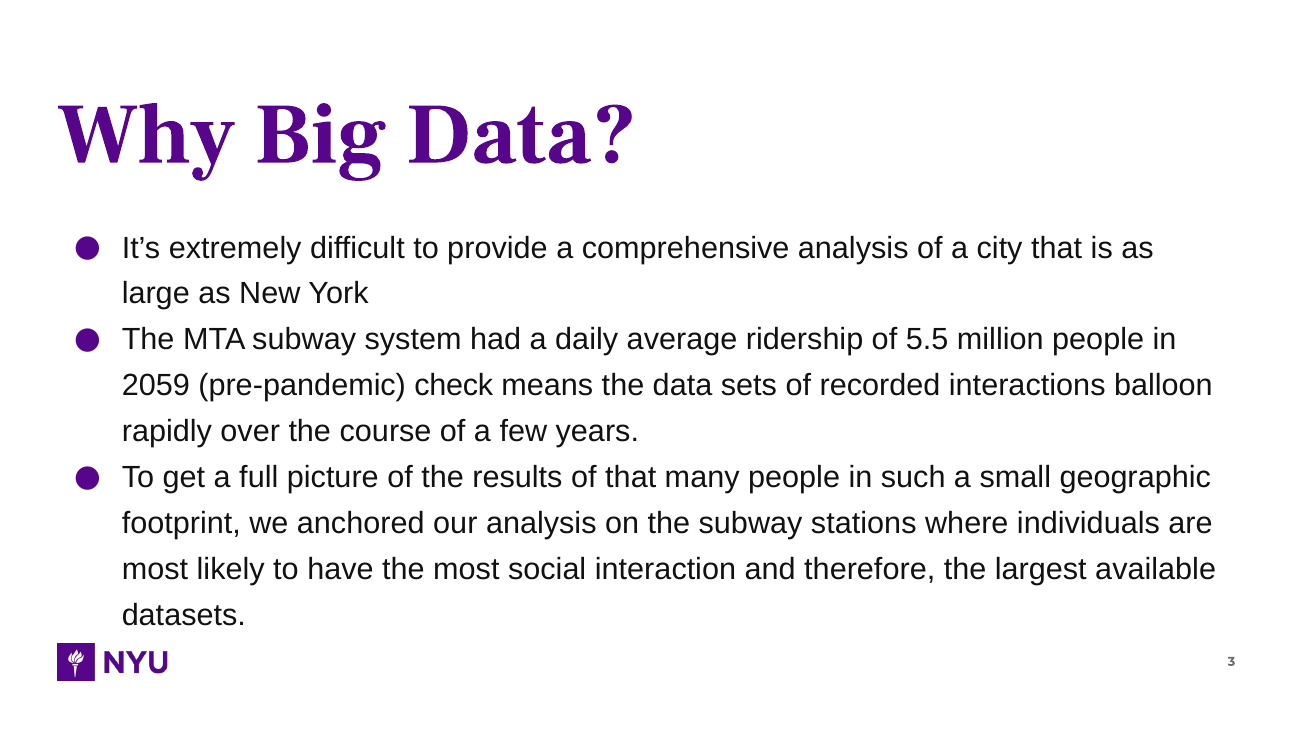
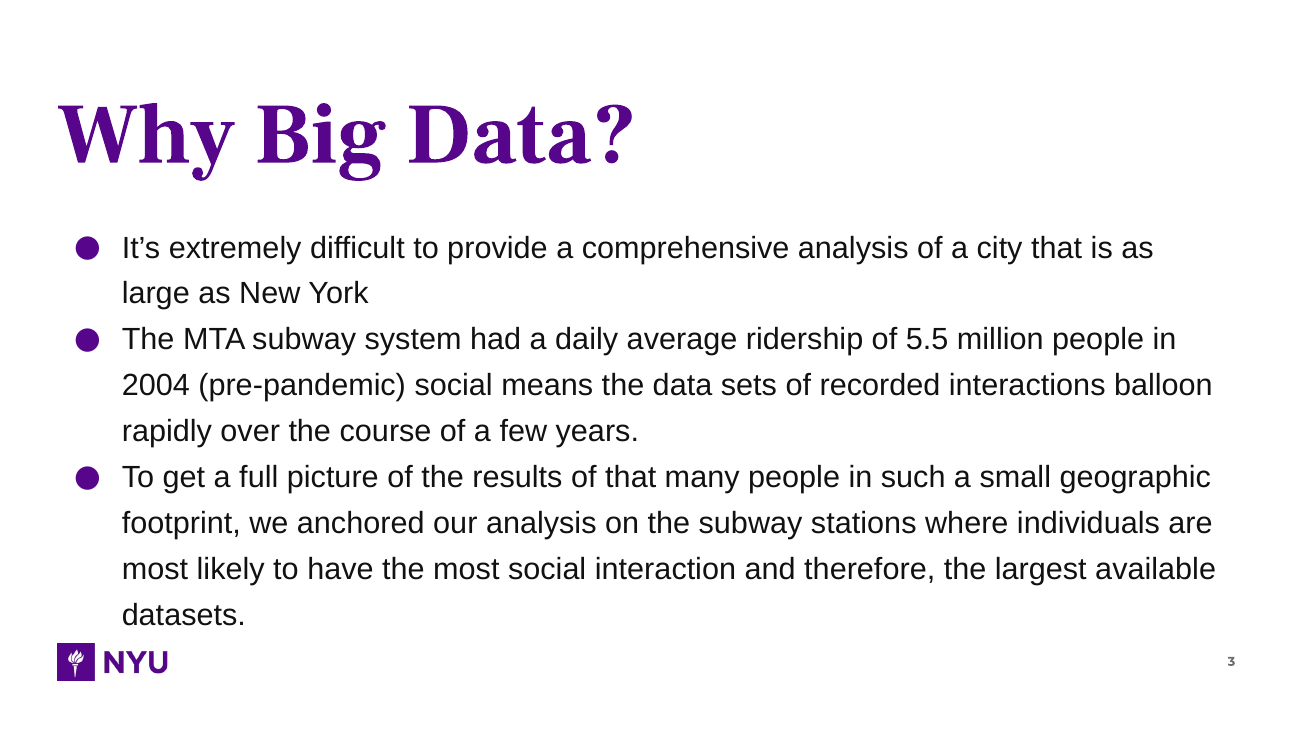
2059: 2059 -> 2004 (156, 385)
pre-pandemic check: check -> social (454, 385)
